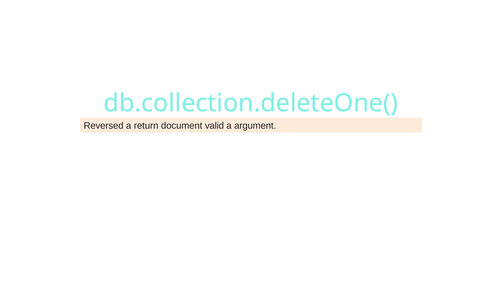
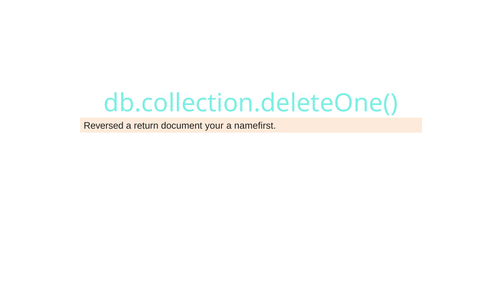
valid: valid -> your (214, 126)
argument: argument -> namefirst (255, 126)
